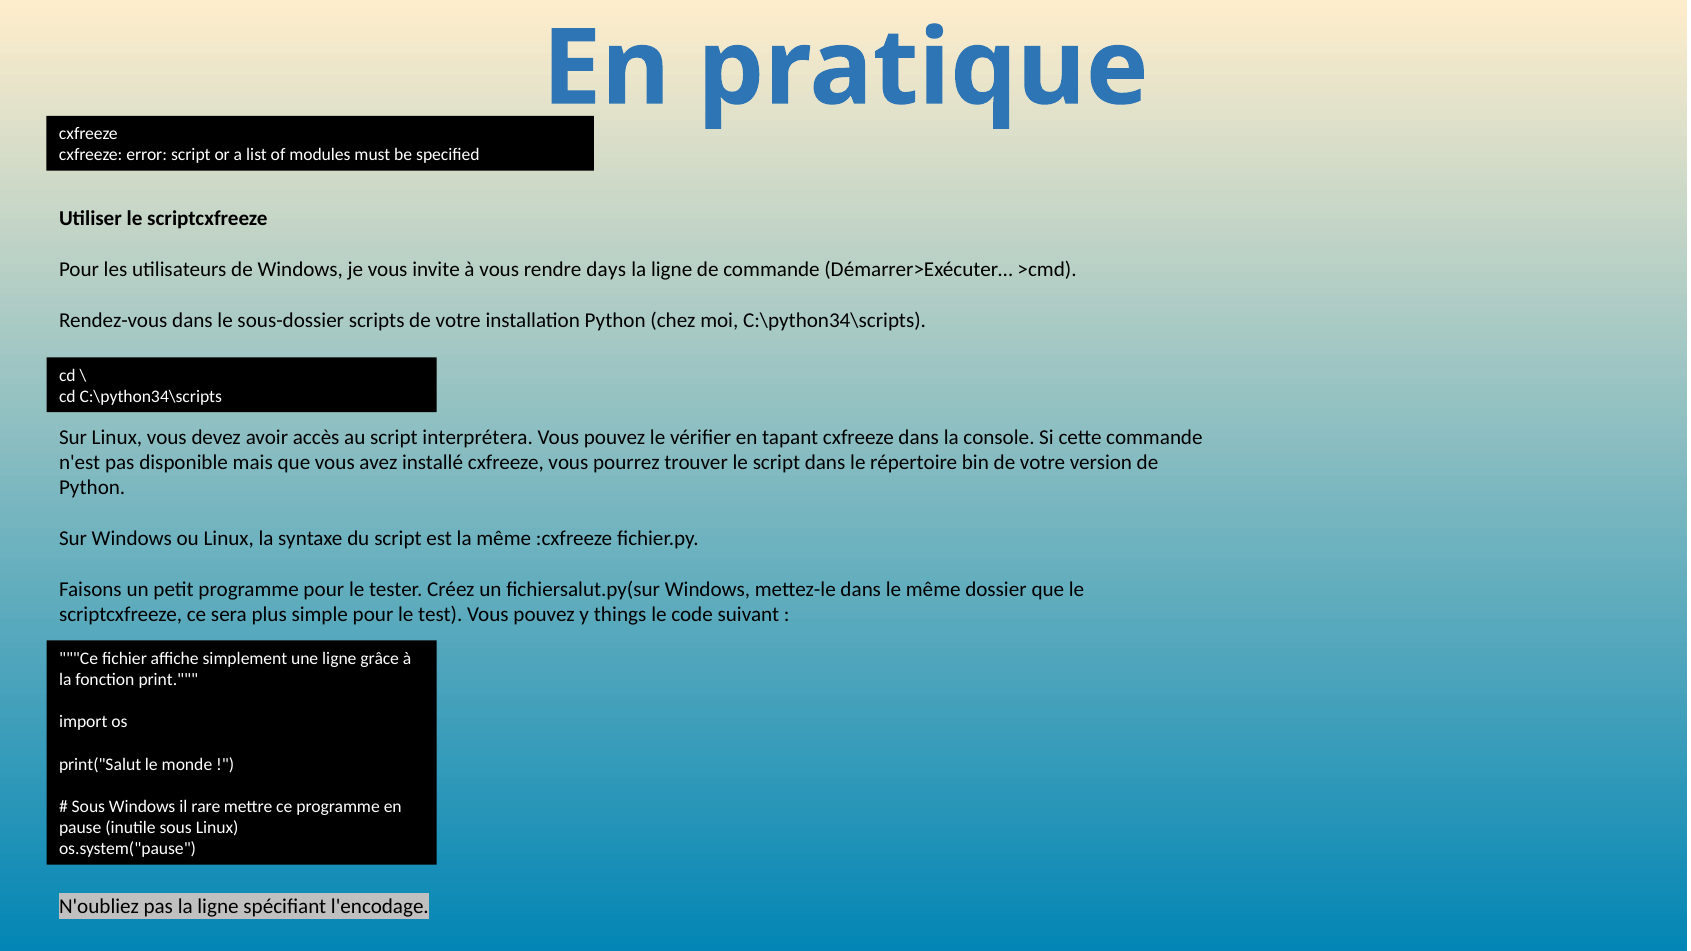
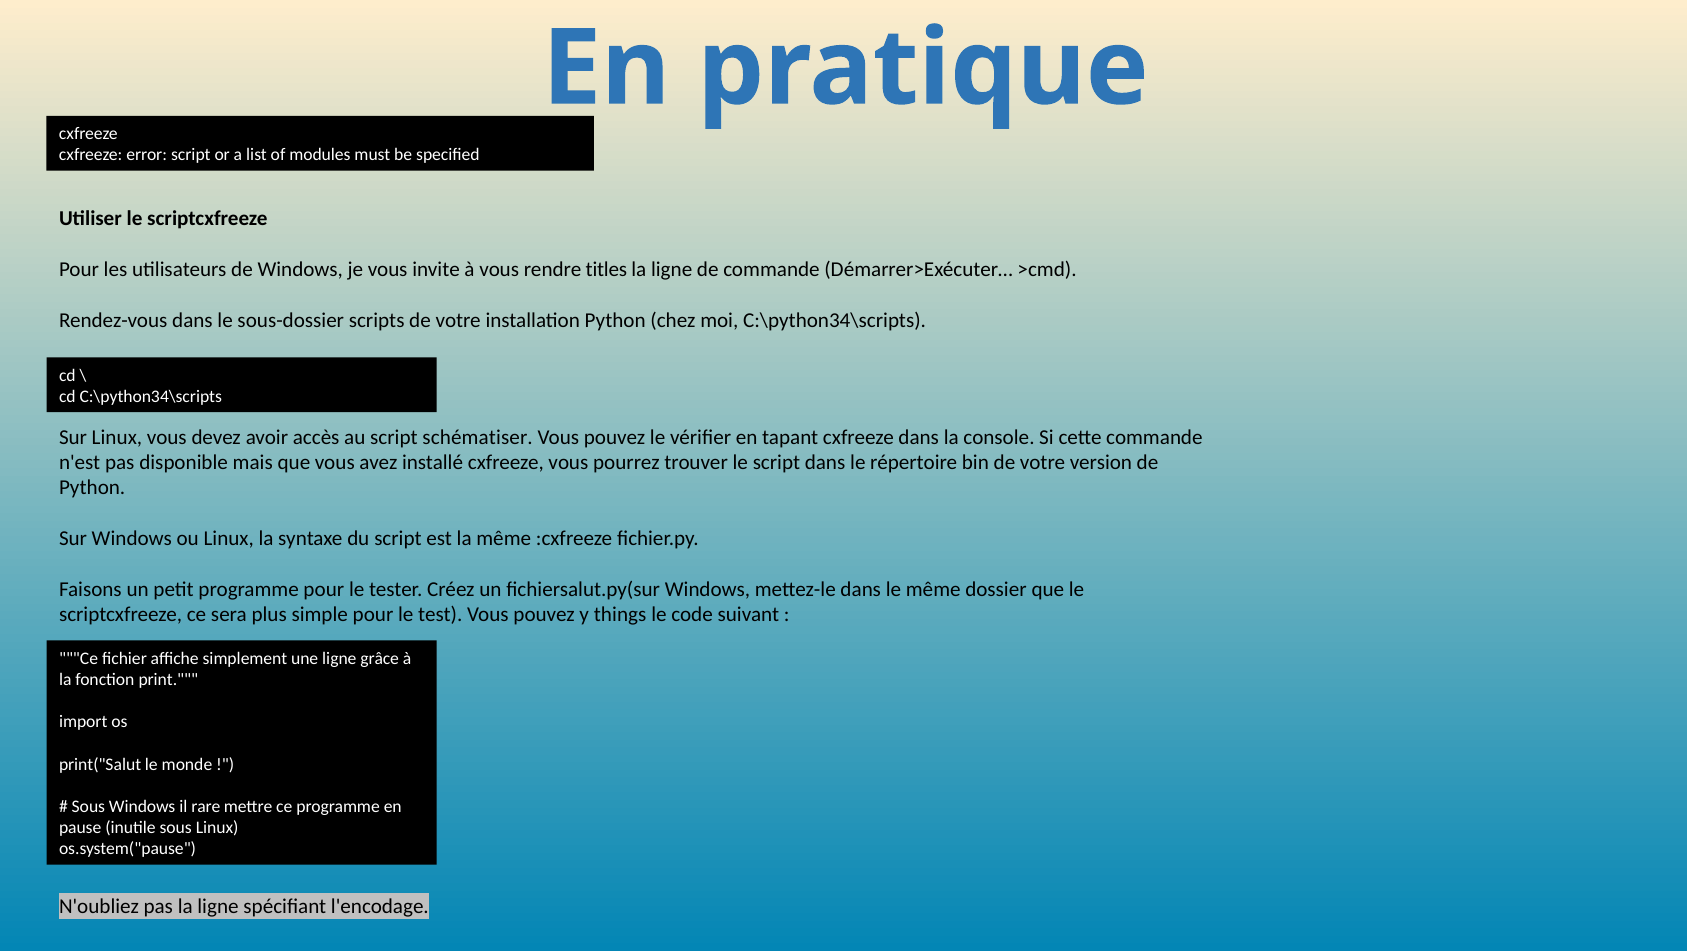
days: days -> titles (606, 269)
interprétera: interprétera -> schématiser (478, 437)
